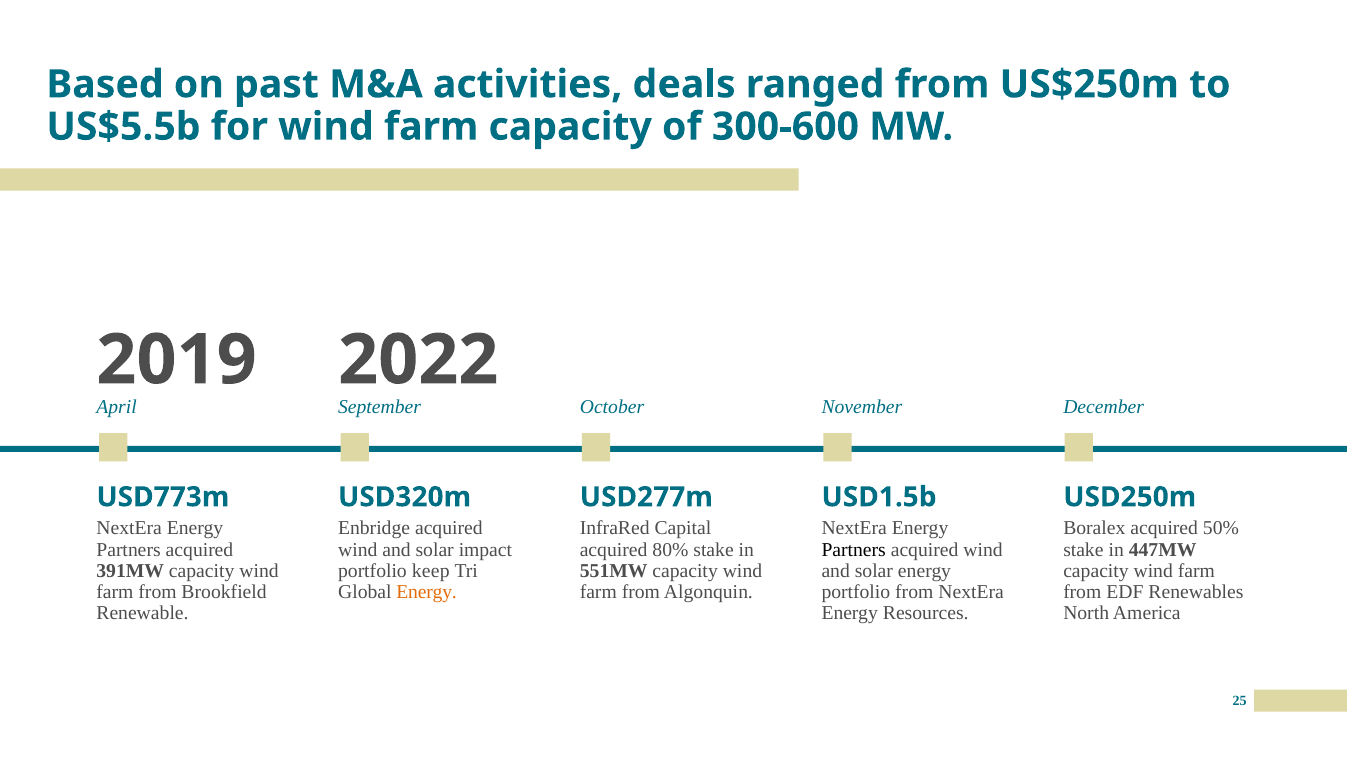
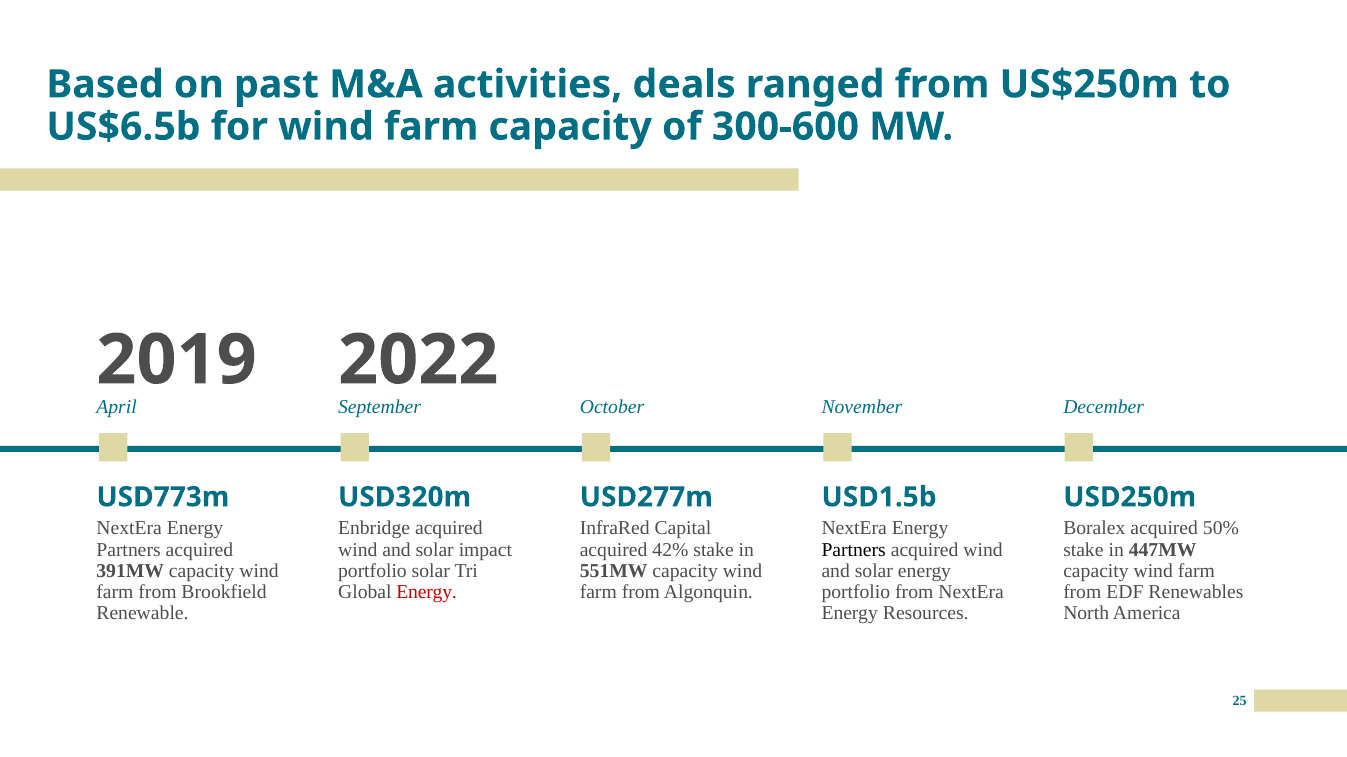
US$5.5b: US$5.5b -> US$6.5b (123, 127)
80%: 80% -> 42% (670, 550)
portfolio keep: keep -> solar (431, 572)
Energy colour: orange -> red (427, 593)
